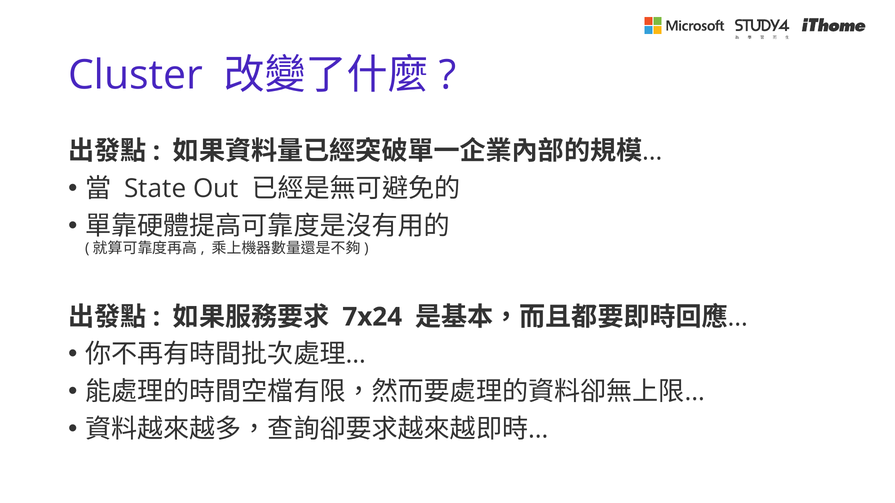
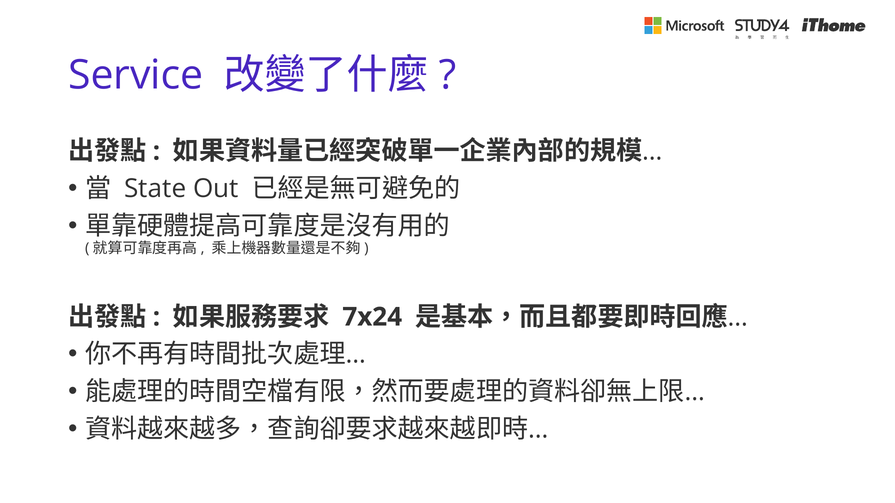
Cluster: Cluster -> Service (136, 75)
